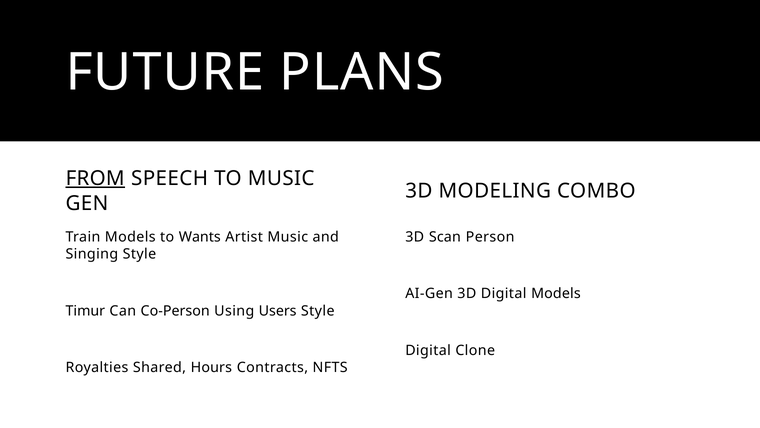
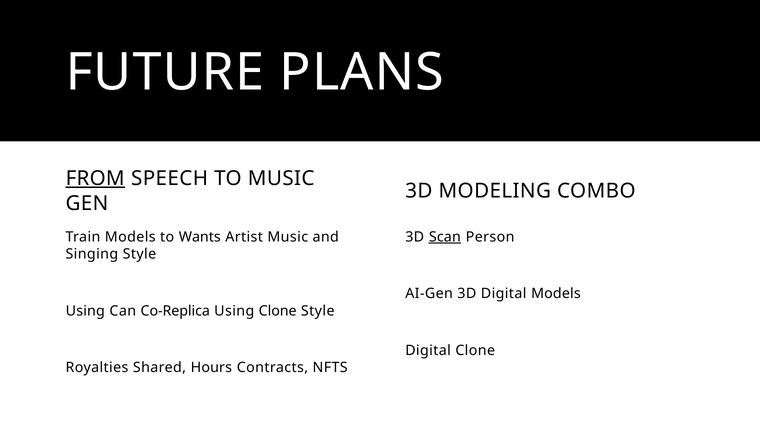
Scan underline: none -> present (445, 237)
Timur: Timur -> Using (85, 311)
Co-Person: Co-Person -> Co-Replica (175, 311)
Using Users: Users -> Clone (278, 311)
